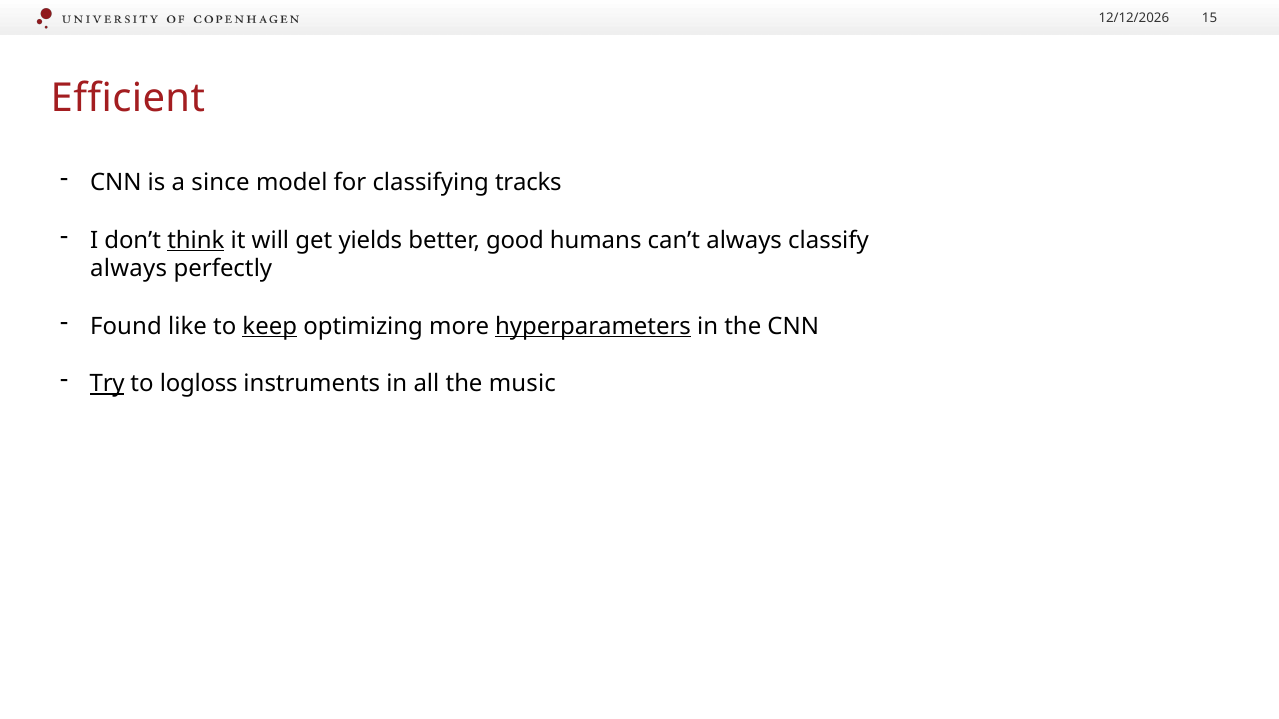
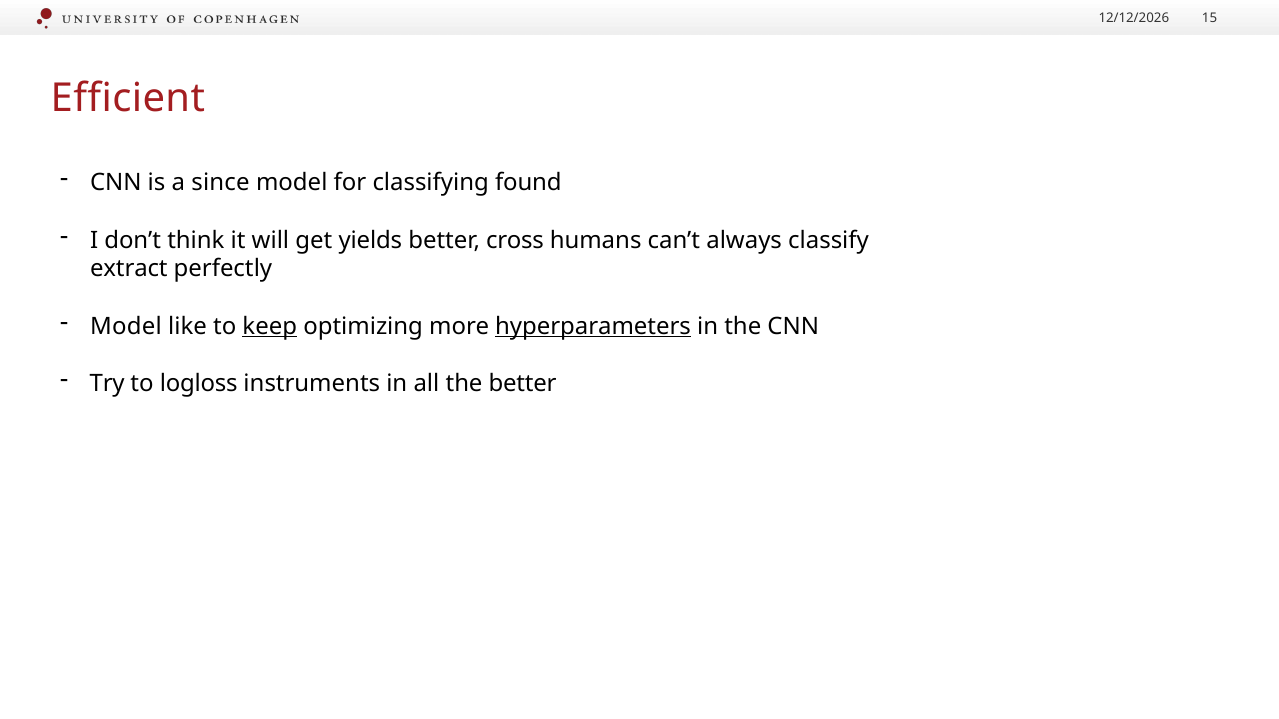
tracks: tracks -> found (528, 183)
think underline: present -> none (196, 240)
good: good -> cross (515, 240)
always: always -> extract (129, 269)
Found: Found -> Model (126, 327)
Try underline: present -> none (107, 384)
the music: music -> better (523, 384)
